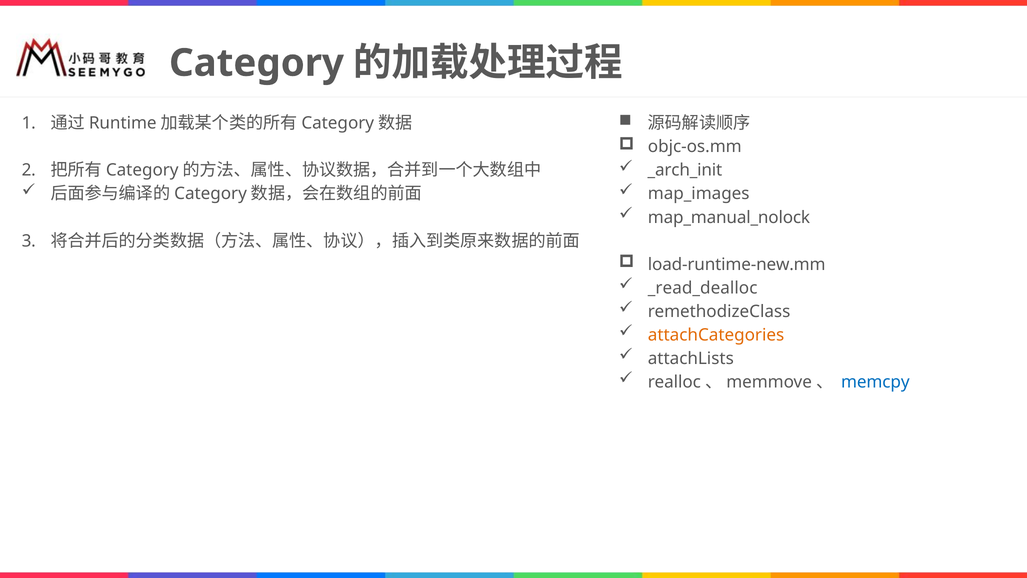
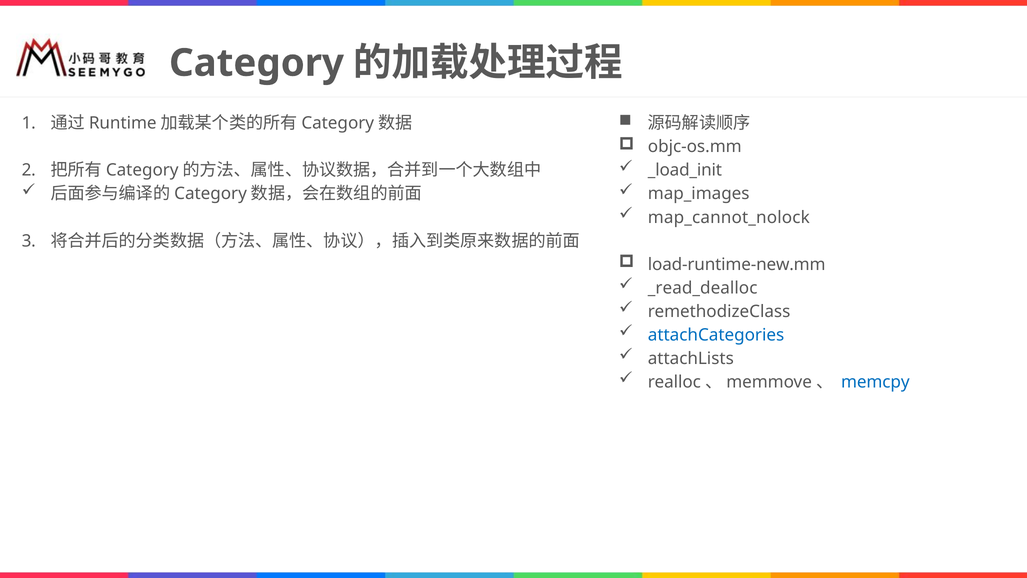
_arch_init: _arch_init -> _load_init (685, 170)
map_manual_nolock: map_manual_nolock -> map_cannot_nolock (729, 217)
attachCategories colour: orange -> blue (716, 335)
